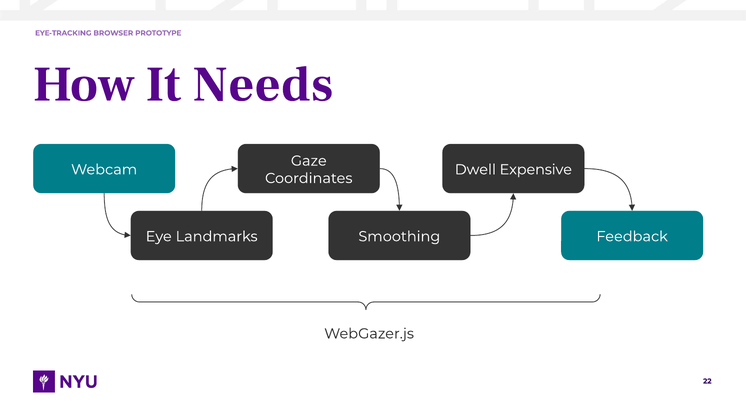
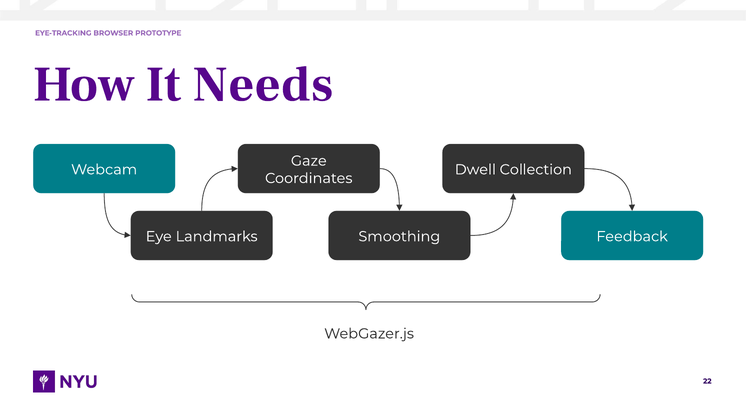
Expensive: Expensive -> Collection (536, 169)
